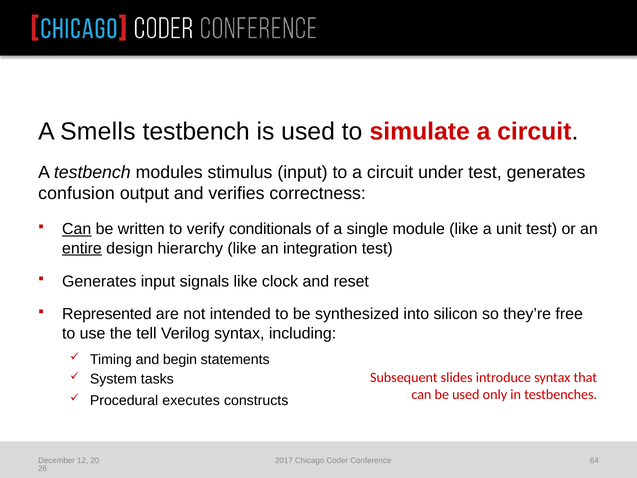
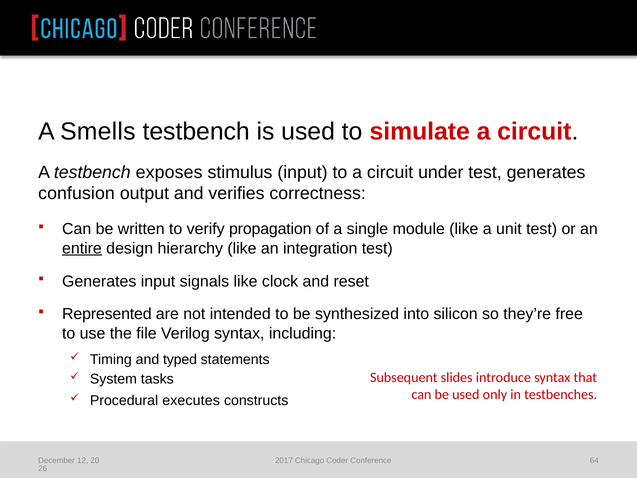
modules: modules -> exposes (169, 172)
Can underline: present -> none (77, 229)
conditionals: conditionals -> propagation (270, 229)
tell: tell -> file (146, 333)
begin: begin -> typed (180, 359)
